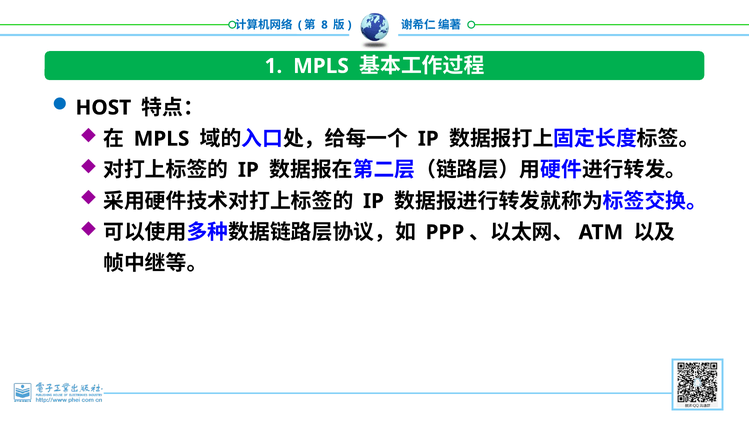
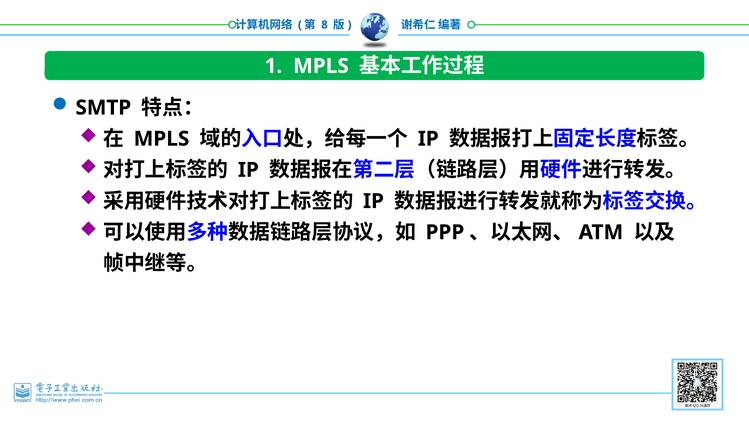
HOST: HOST -> SMTP (103, 108)
